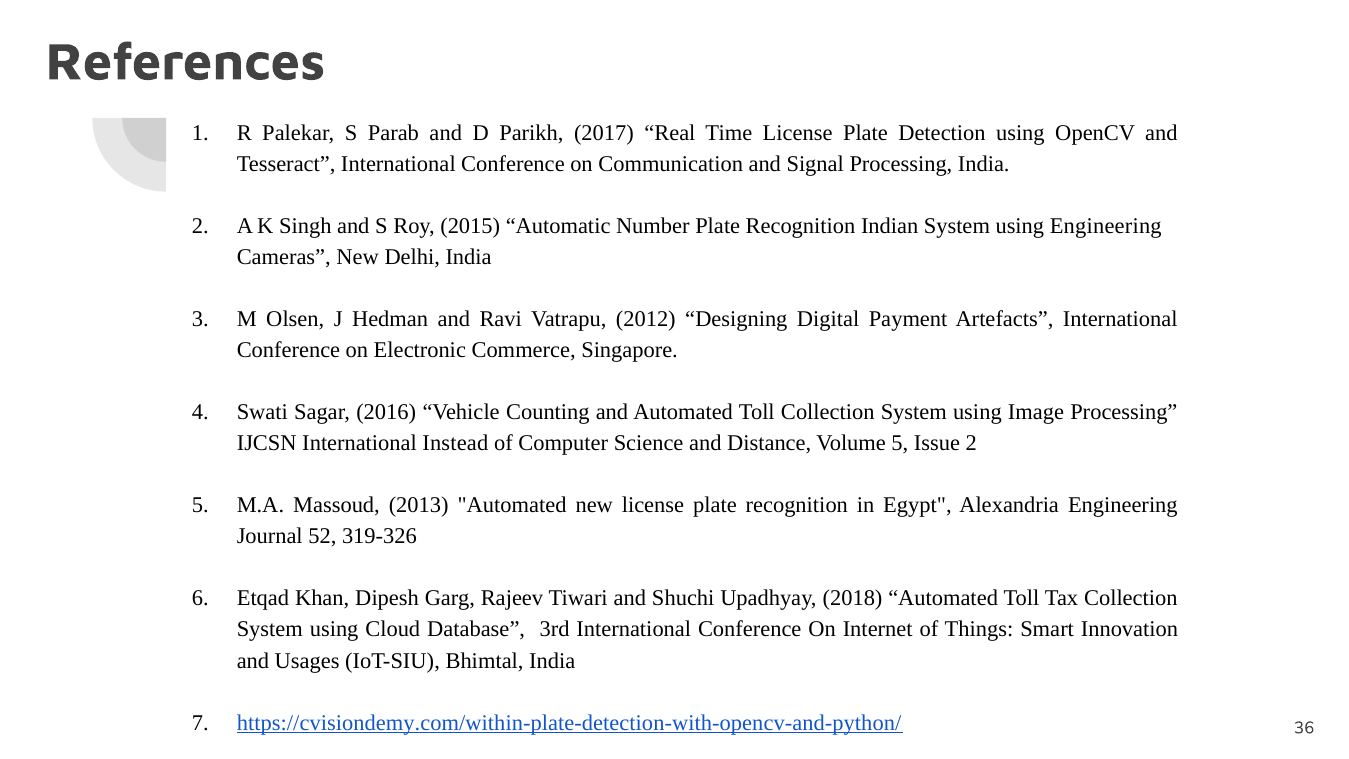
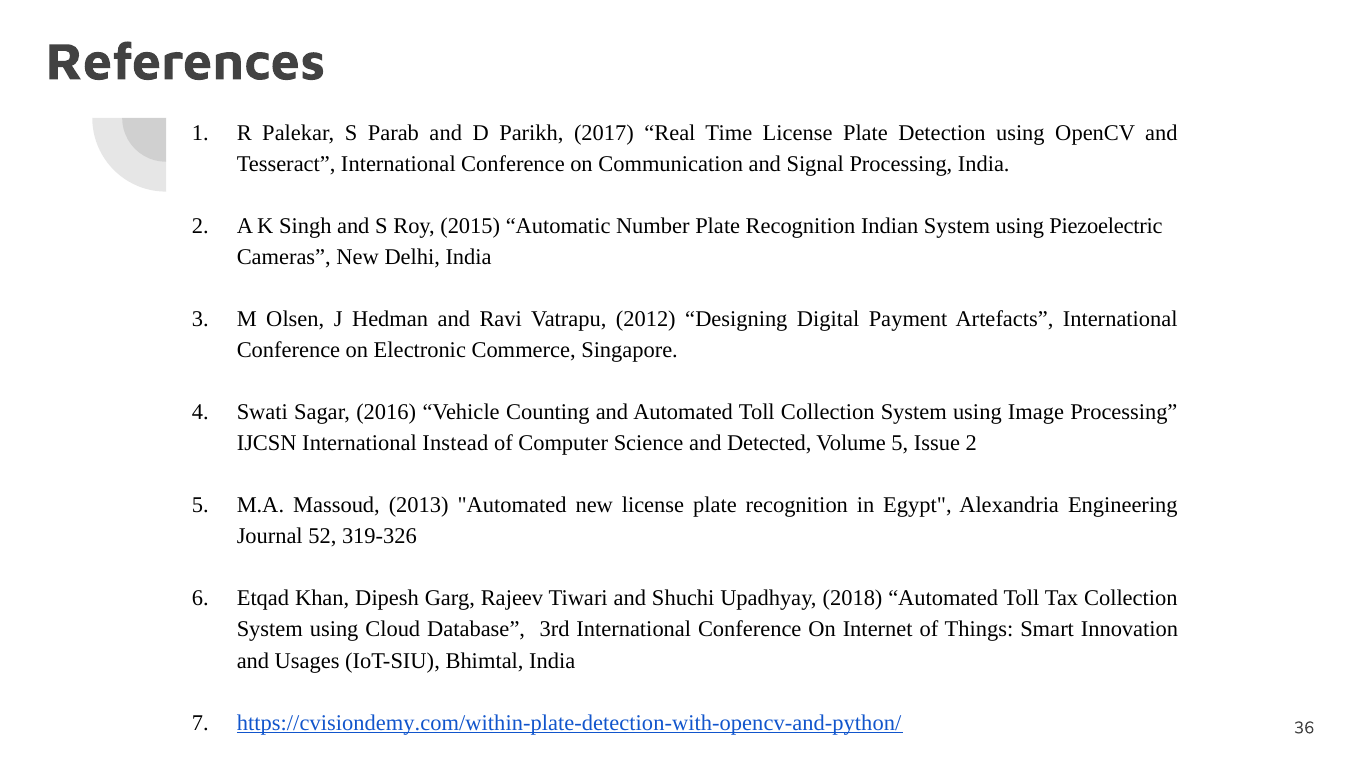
using Engineering: Engineering -> Piezoelectric (1106, 226)
Distance: Distance -> Detected (769, 443)
